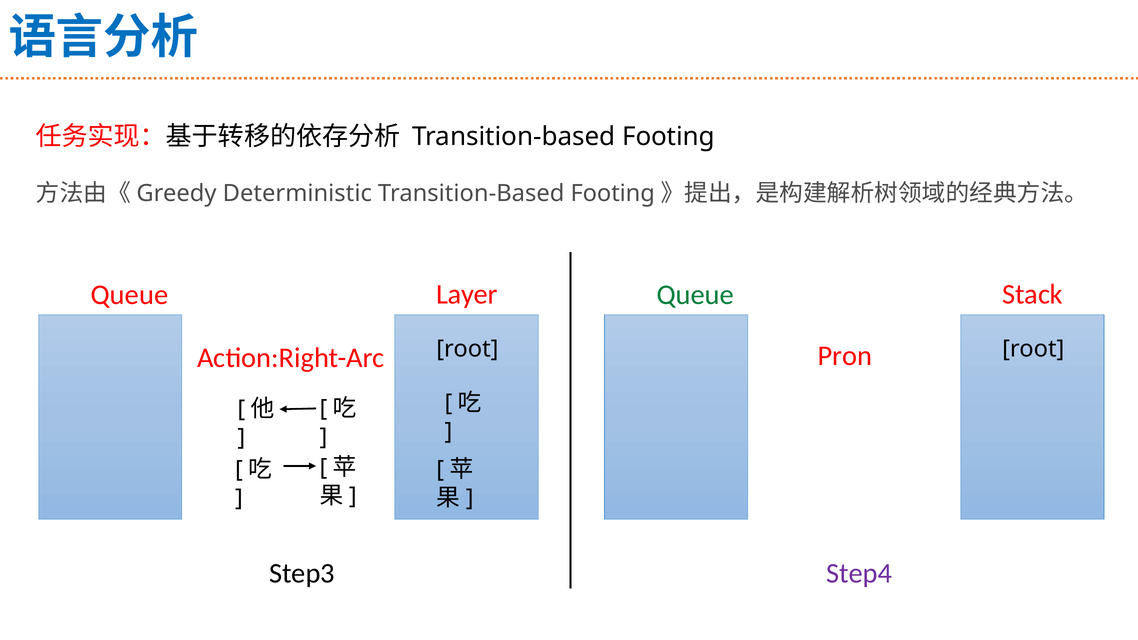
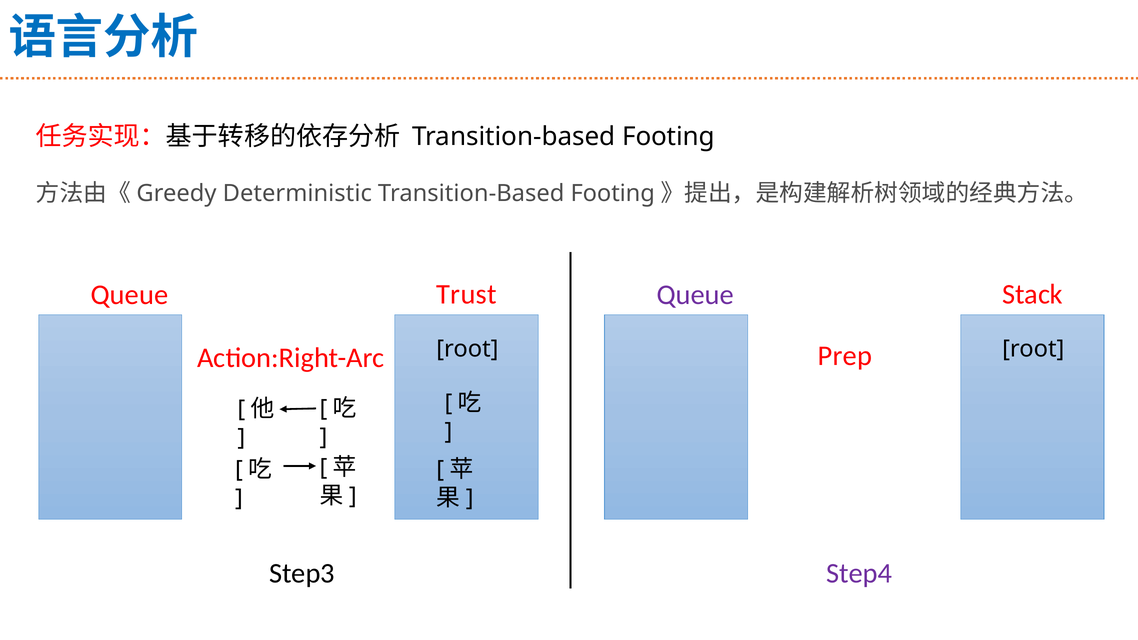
Queue colour: green -> purple (695, 295)
Layer: Layer -> Trust (467, 294)
Pron: Pron -> Prep (845, 356)
